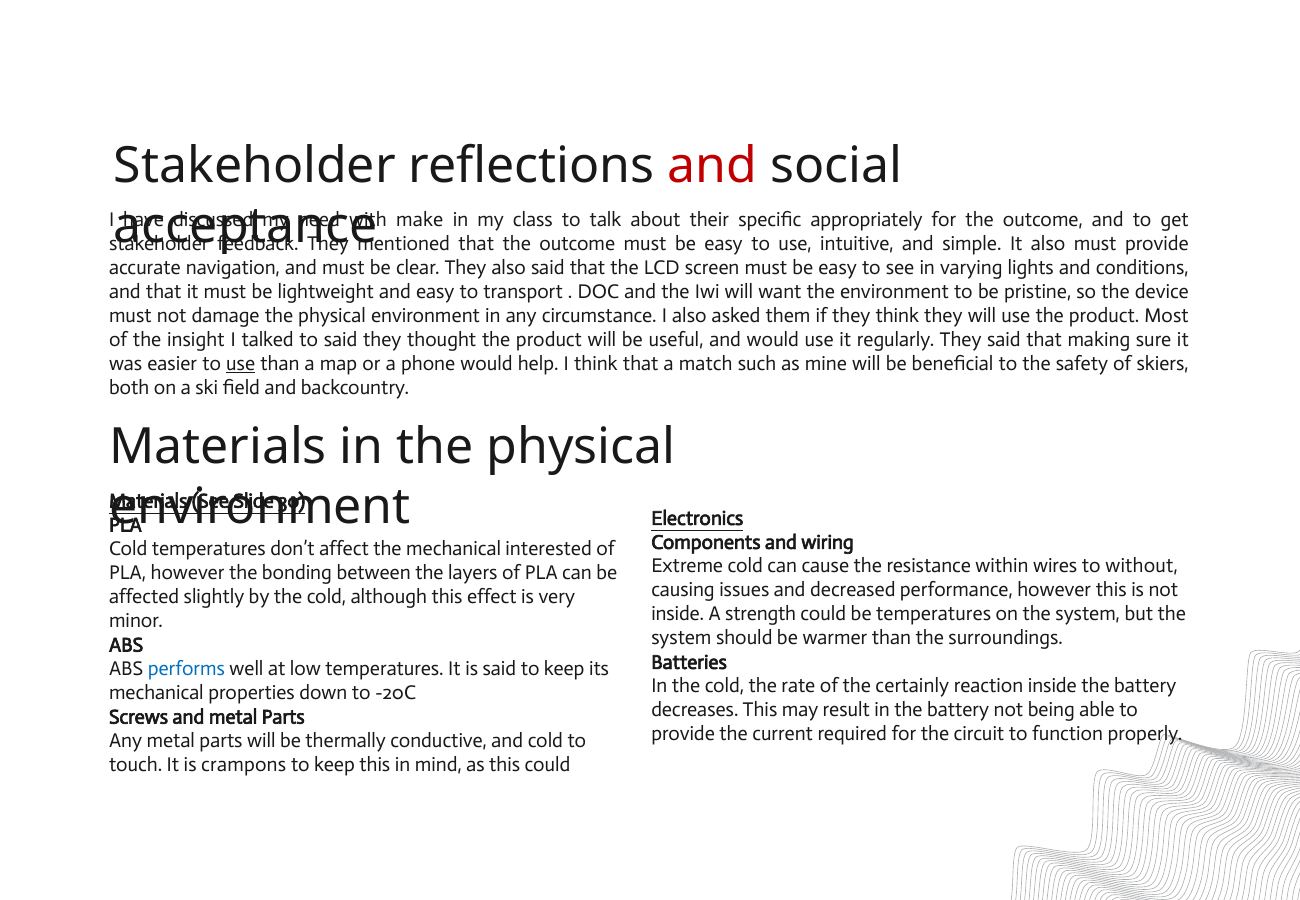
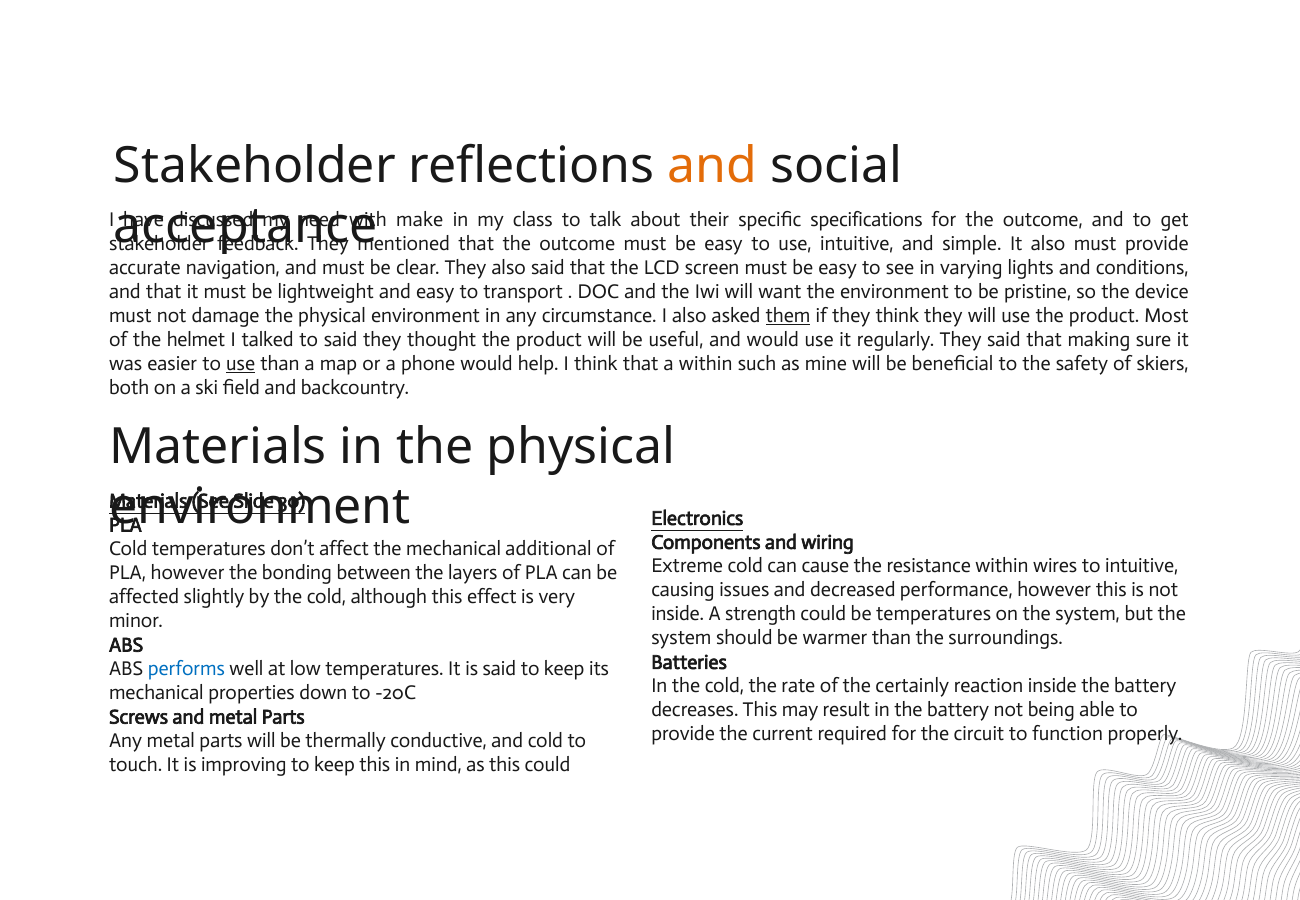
and colour: red -> orange (712, 166)
appropriately: appropriately -> specifications (867, 220)
them underline: none -> present (788, 316)
insight: insight -> helmet (196, 340)
a match: match -> within (706, 364)
interested: interested -> additional (549, 549)
to without: without -> intuitive (1142, 566)
crampons: crampons -> improving (244, 765)
